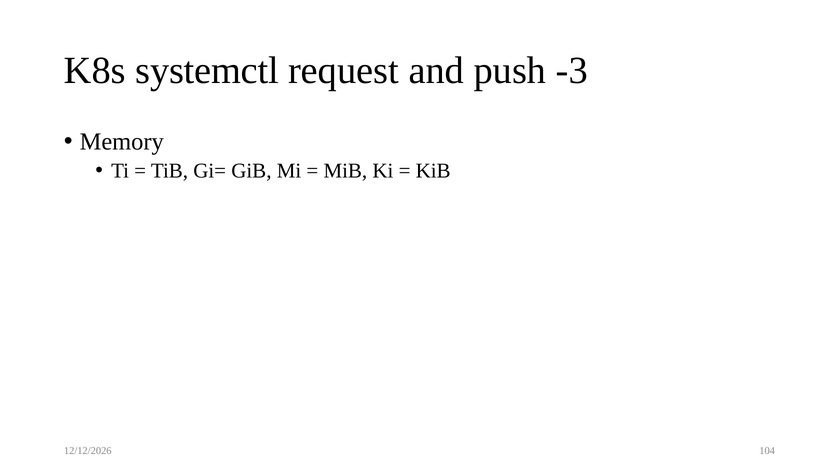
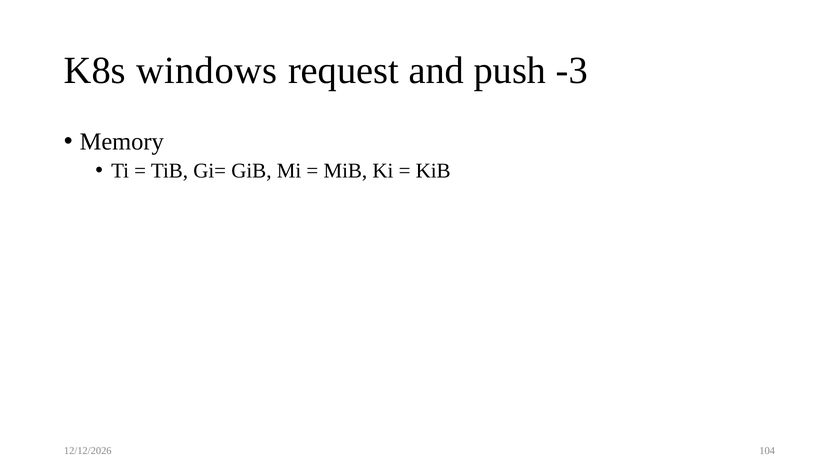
systemctl: systemctl -> windows (207, 70)
